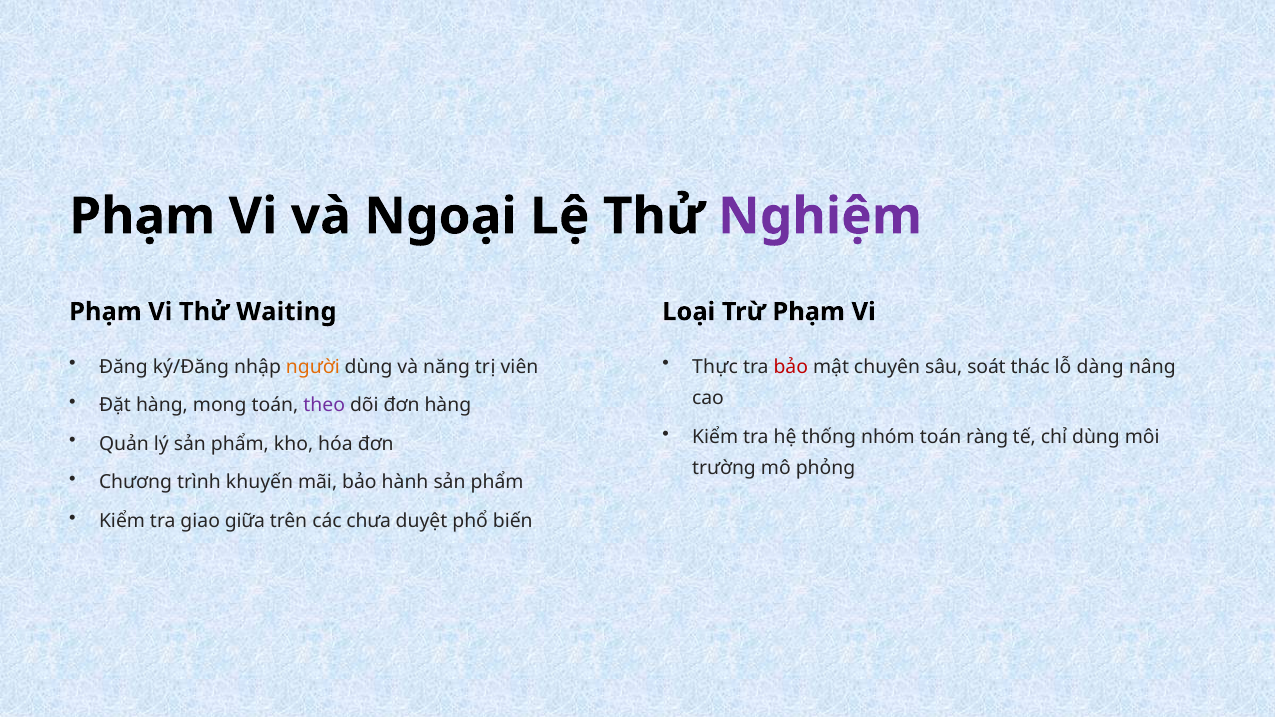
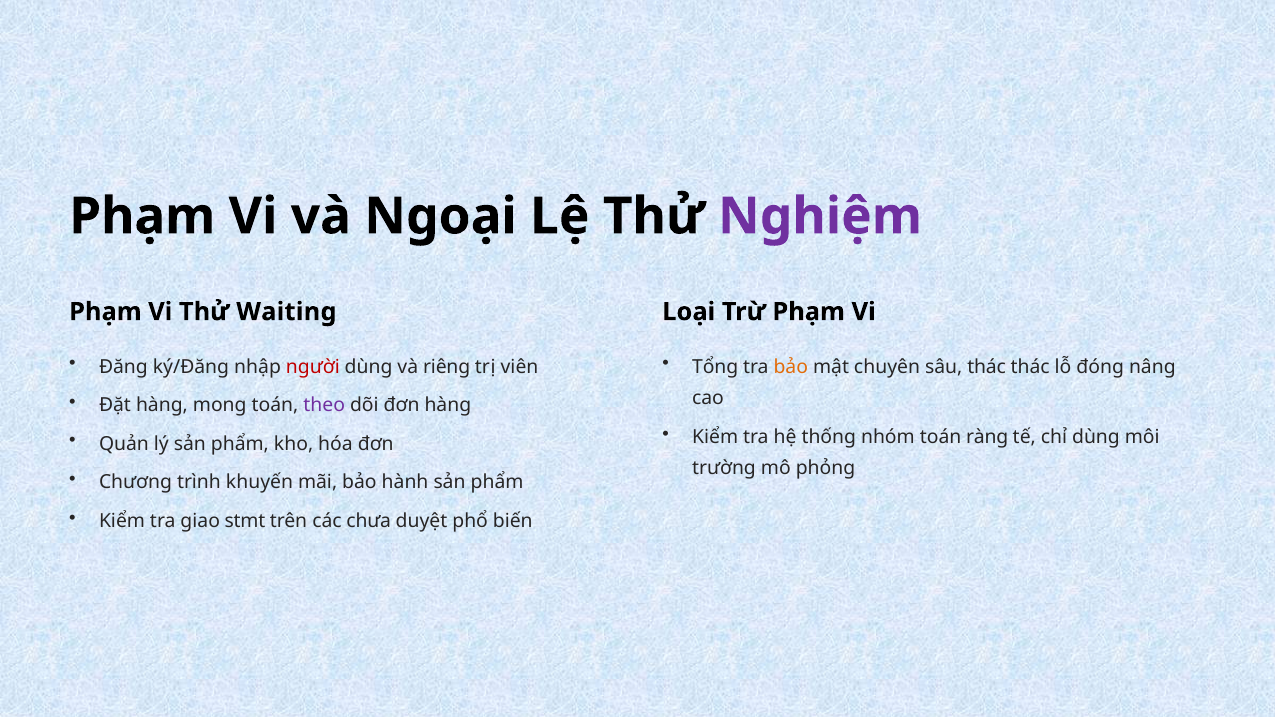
người colour: orange -> red (313, 367)
năng: năng -> riêng (447, 367)
Thực: Thực -> Tổng (715, 367)
bảo colour: red -> orange (791, 367)
sâu soát: soát -> thác (987, 367)
dàng: dàng -> đóng (1100, 367)
giữa: giữa -> stmt (245, 521)
